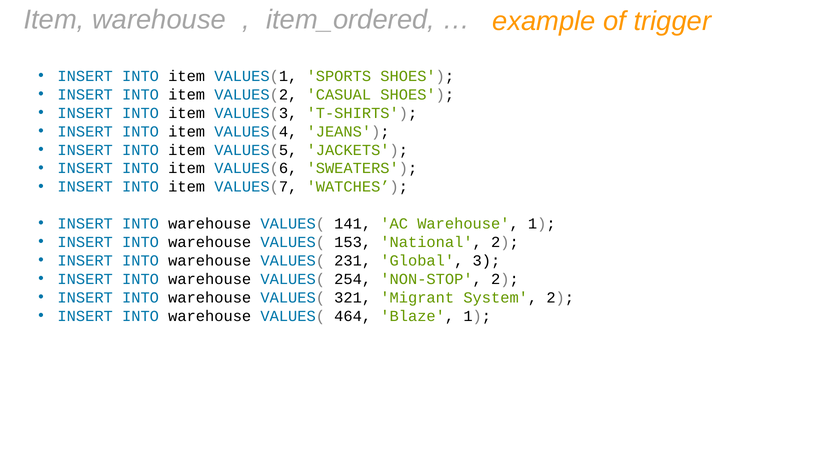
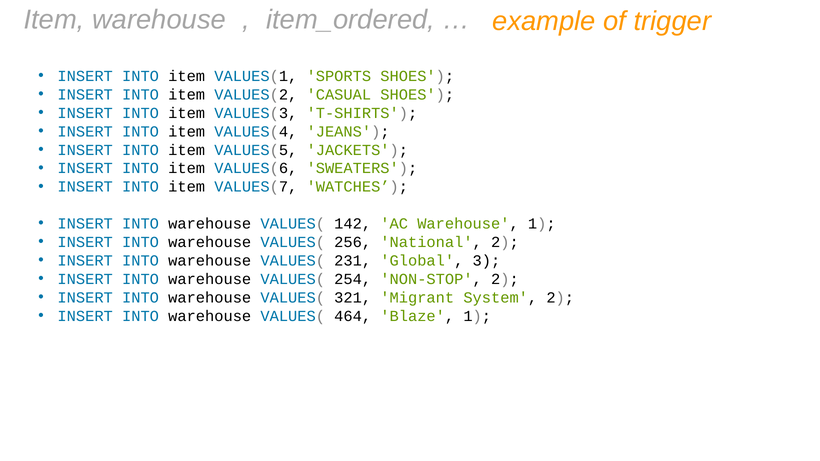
141: 141 -> 142 (353, 224)
153: 153 -> 256 (353, 242)
